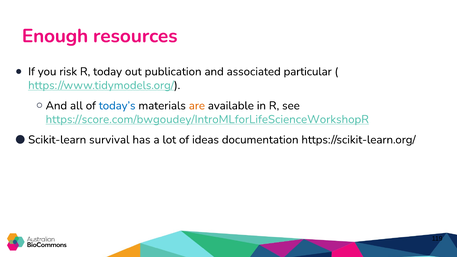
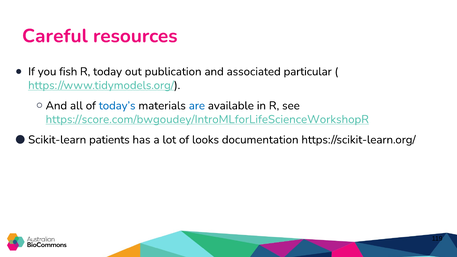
Enough: Enough -> Careful (55, 36)
risk: risk -> fish (68, 72)
are colour: orange -> blue (197, 106)
survival: survival -> patients (109, 140)
ideas: ideas -> looks (206, 140)
